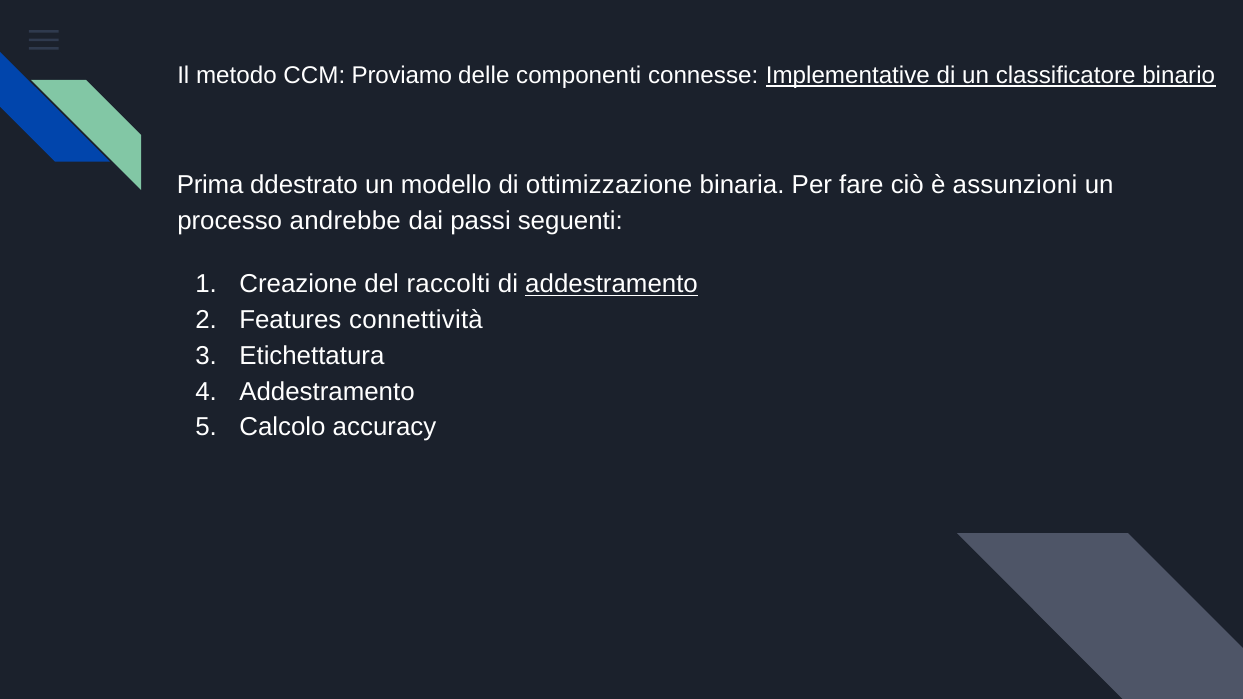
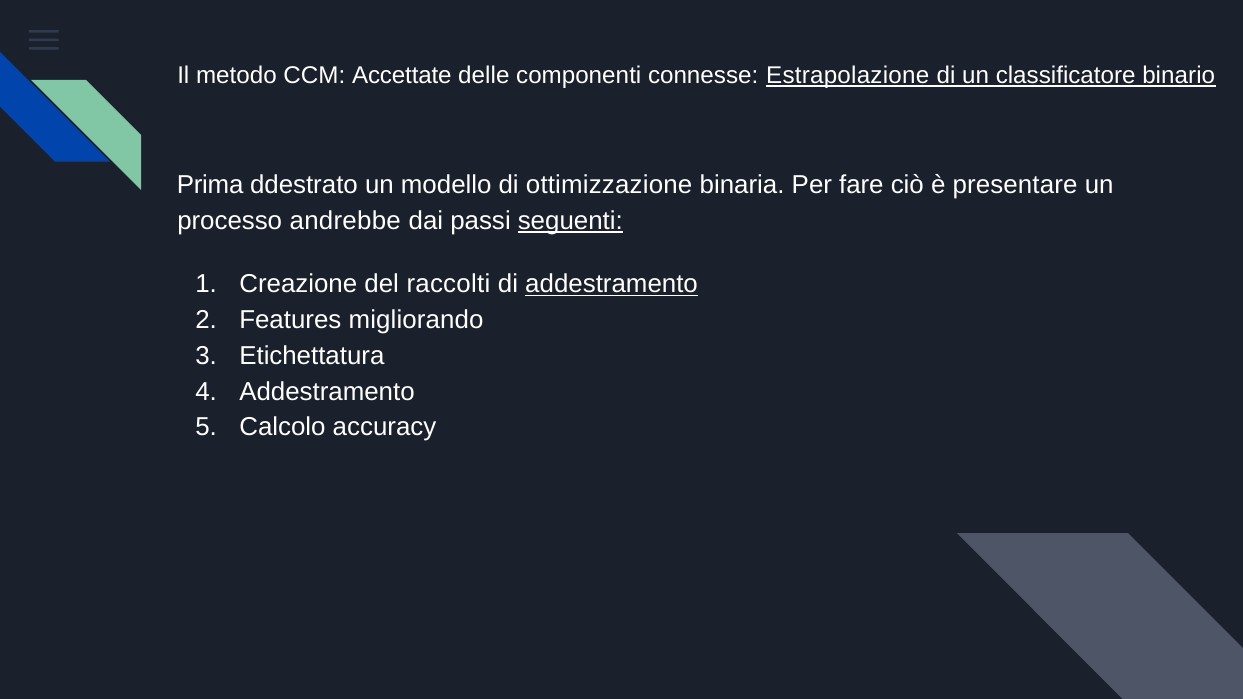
Proviamo: Proviamo -> Accettate (402, 75)
Implementative: Implementative -> Estrapolazione (848, 75)
assunzioni: assunzioni -> presentare (1015, 185)
seguenti underline: none -> present (570, 221)
connettività: connettività -> migliorando (416, 320)
